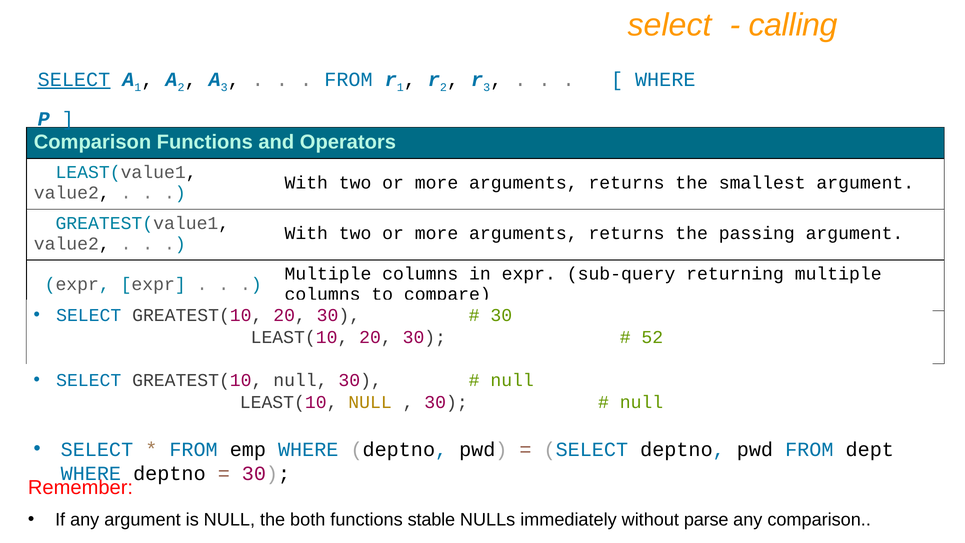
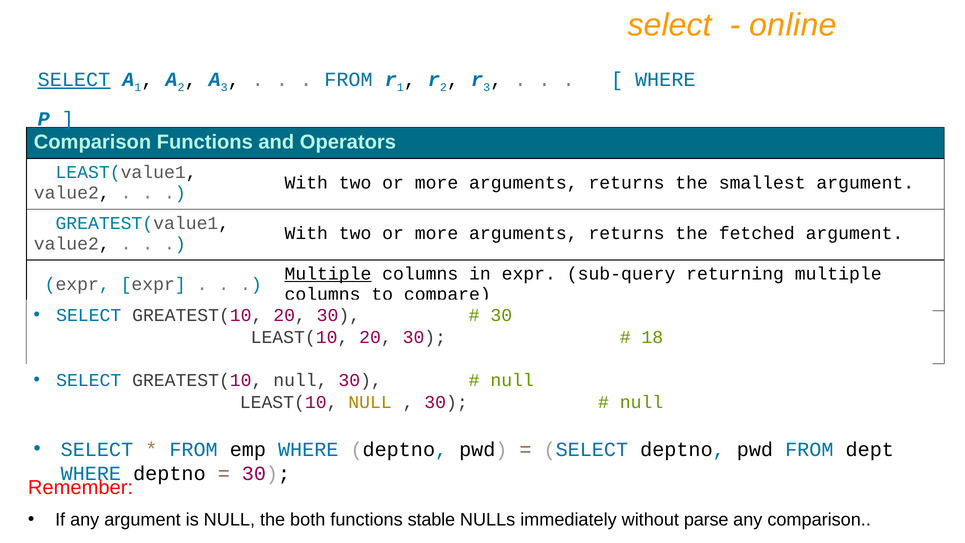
calling: calling -> online (793, 25)
passing: passing -> fetched (757, 233)
Multiple underline: none -> present (328, 274)
52: 52 -> 18 (652, 337)
